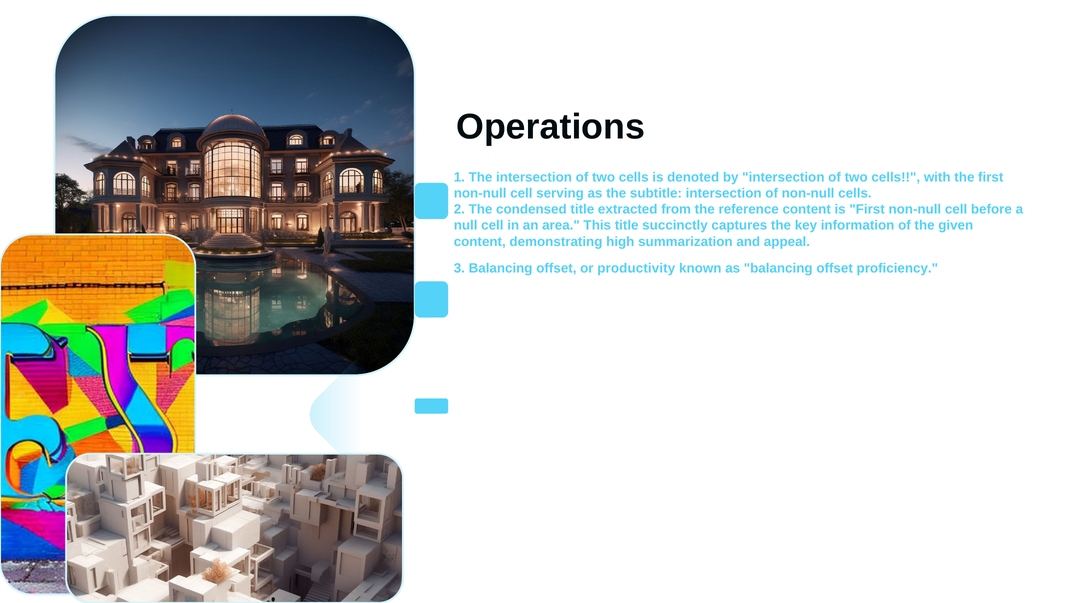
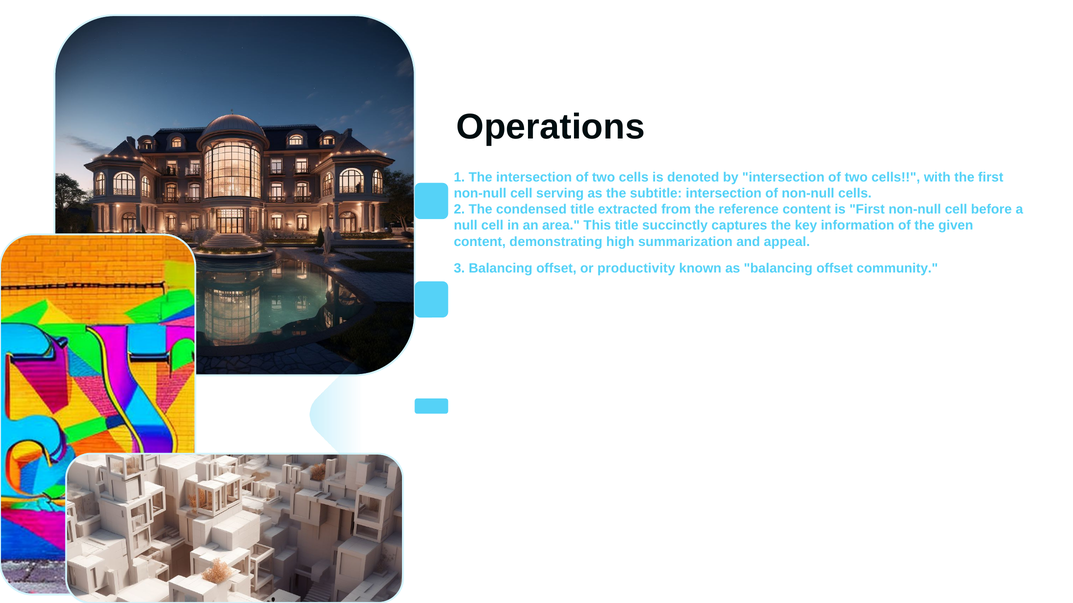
proficiency: proficiency -> community (897, 268)
